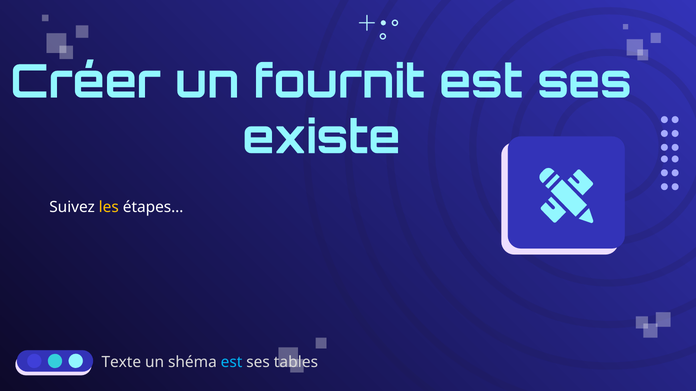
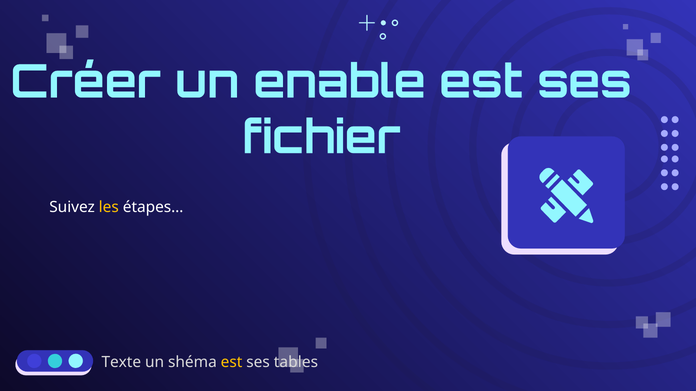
fournit: fournit -> enable (340, 82)
existe: existe -> fichier (321, 138)
est colour: light blue -> yellow (232, 363)
